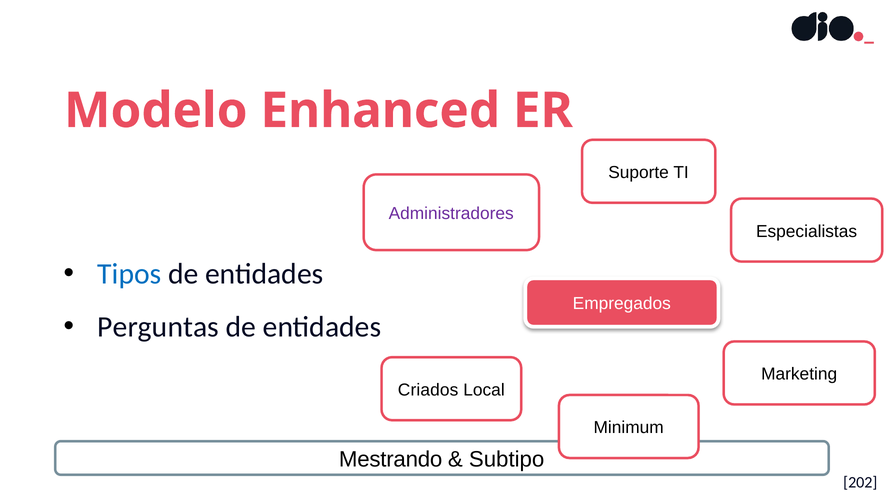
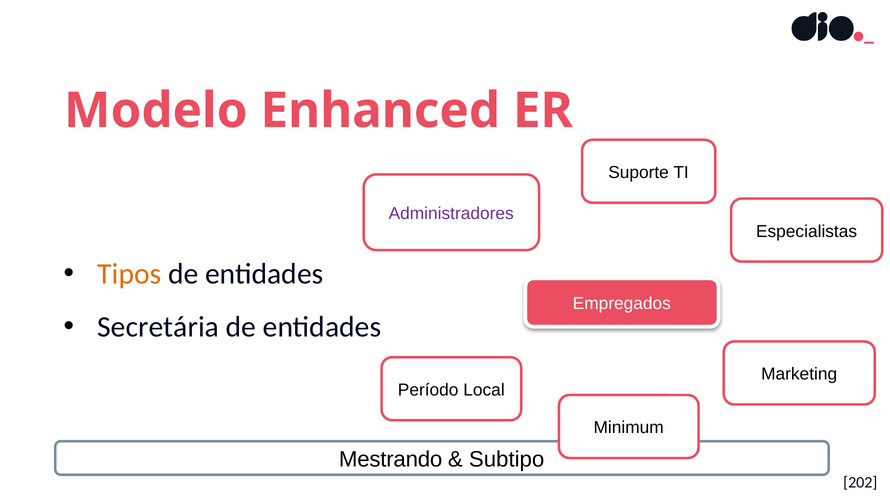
Tipos colour: blue -> orange (129, 274)
Perguntas: Perguntas -> Secretária (158, 327)
Criados: Criados -> Período (428, 390)
